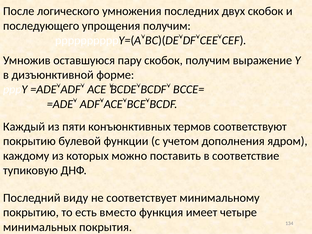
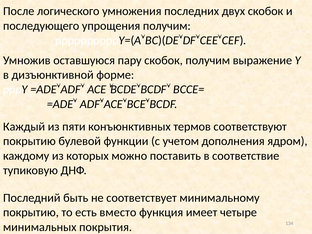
виду: виду -> быть (76, 198)
